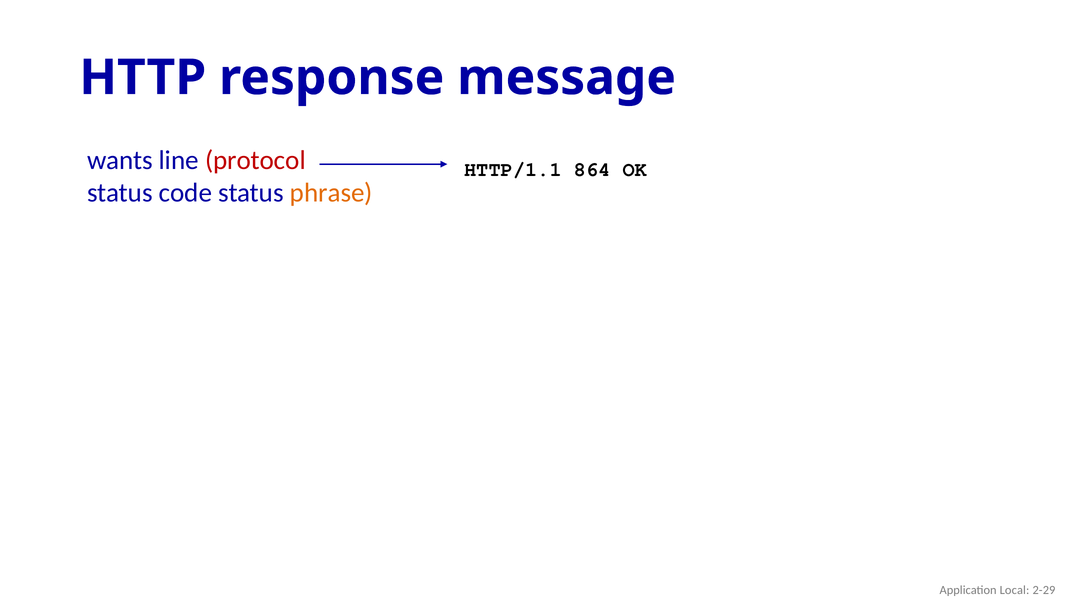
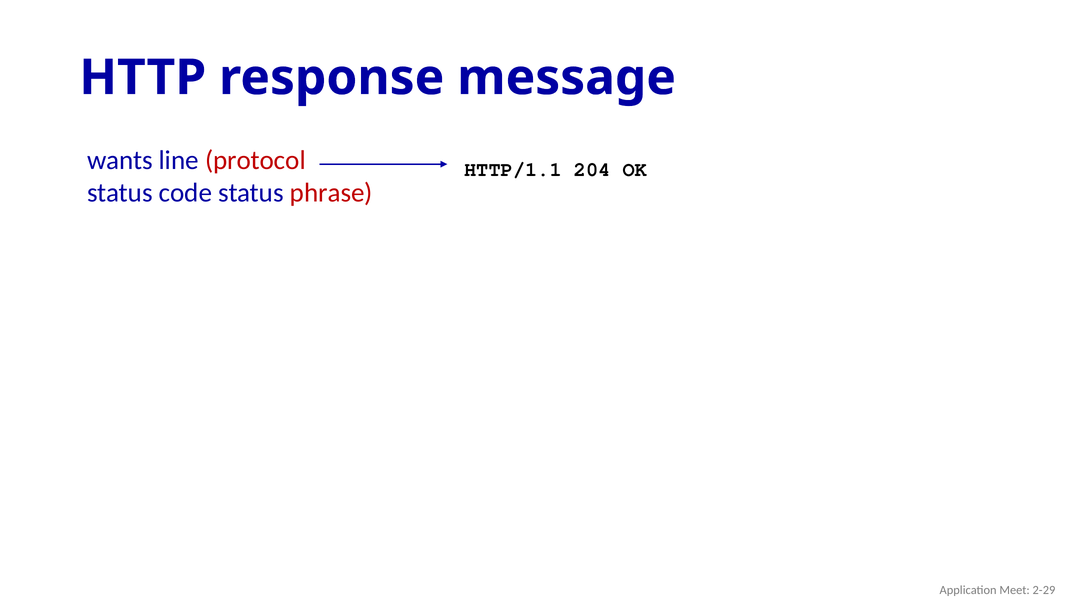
864: 864 -> 204 (592, 170)
phrase colour: orange -> red (331, 193)
Local: Local -> Meet (1015, 590)
